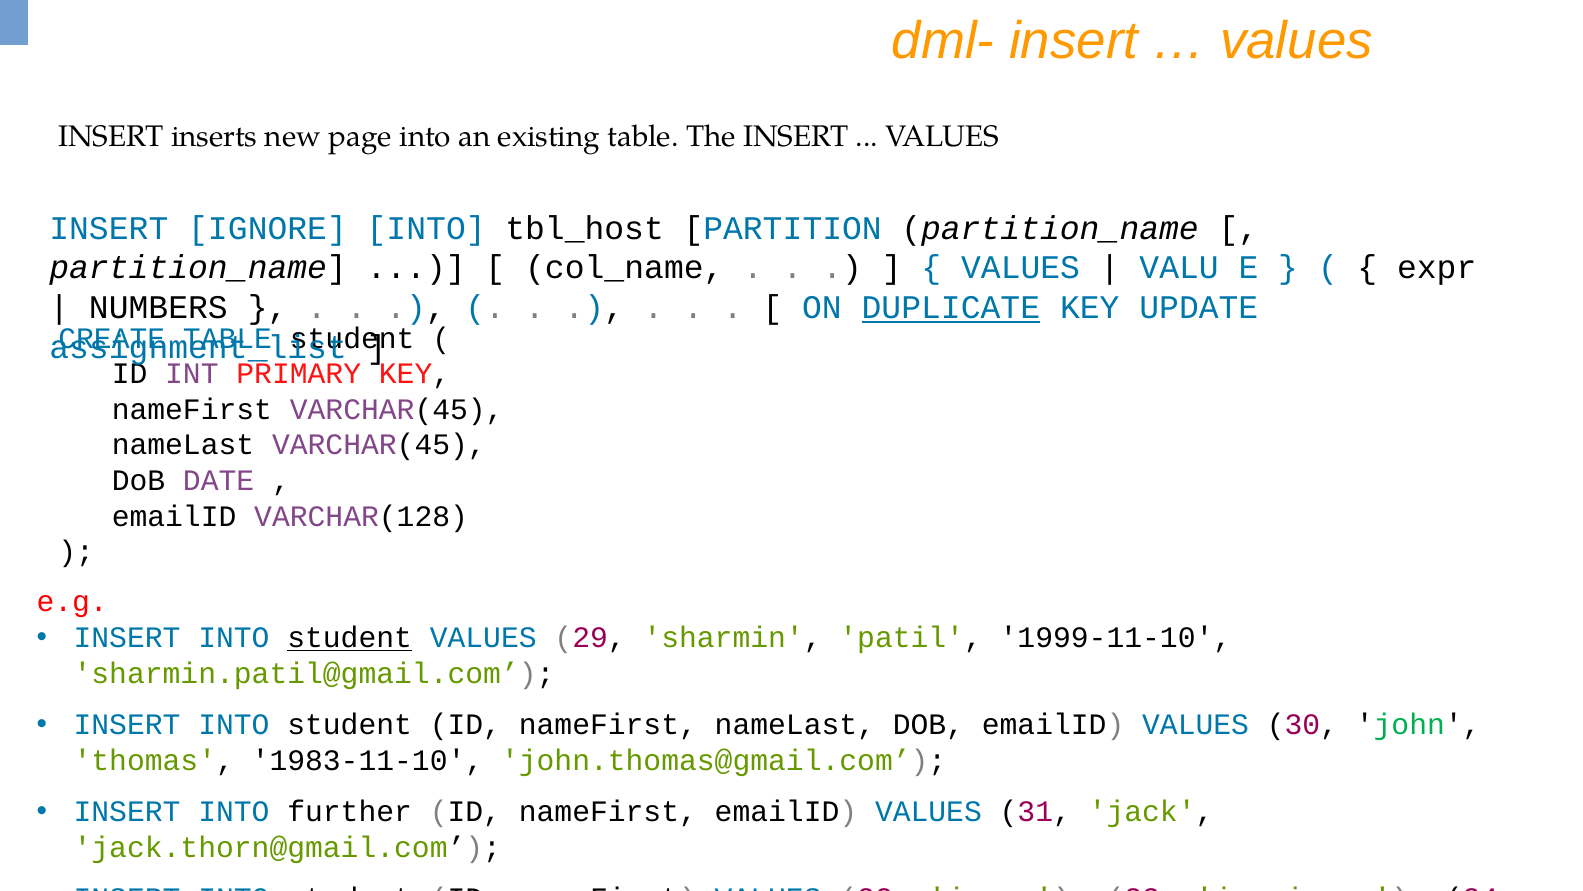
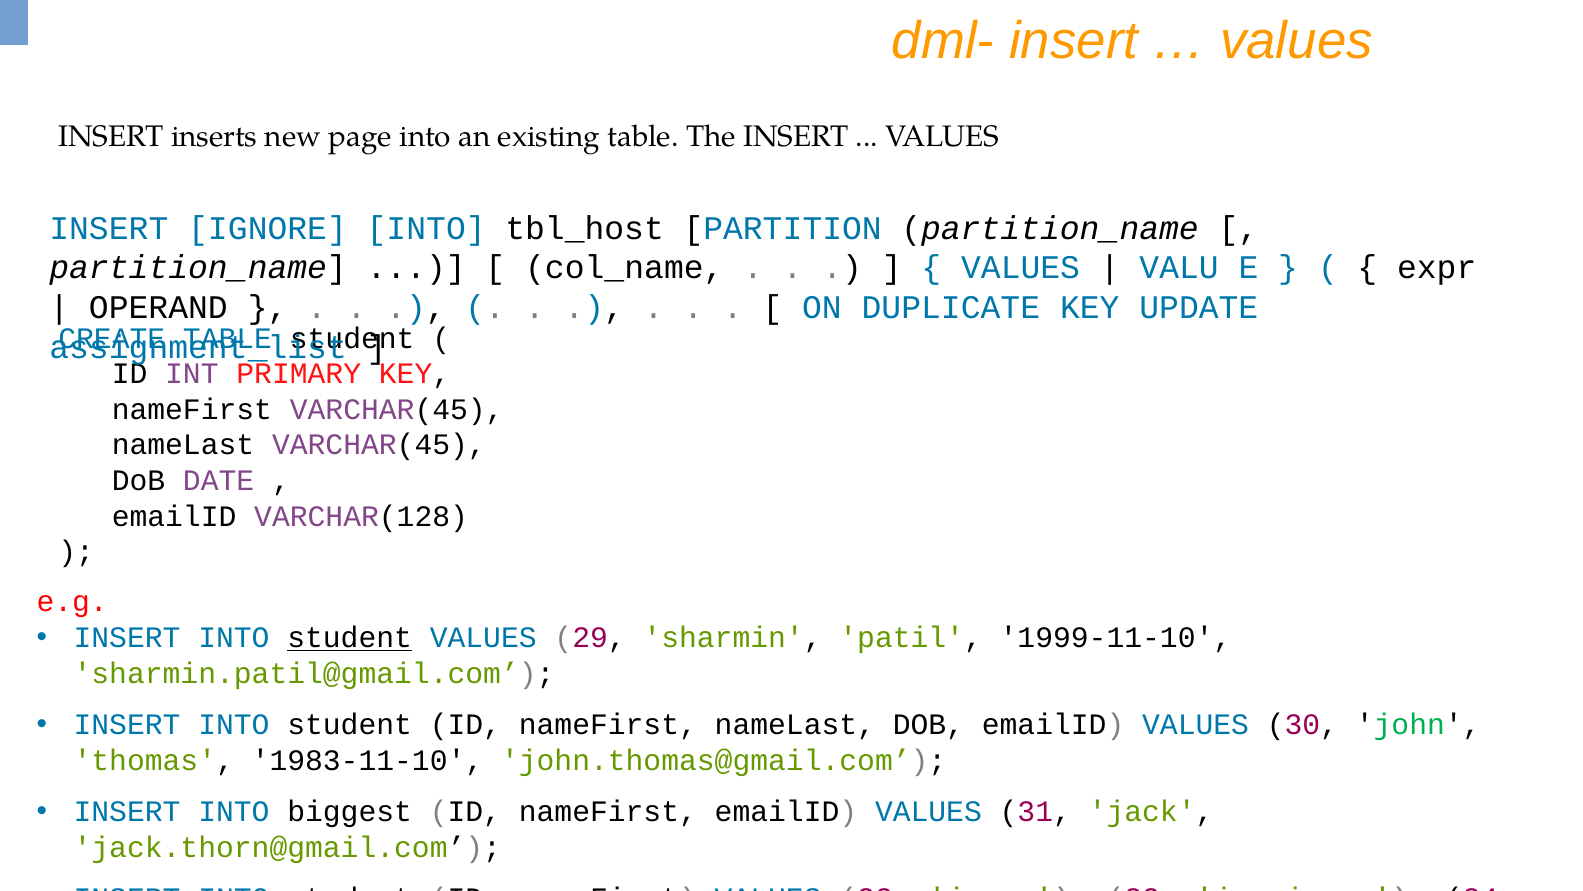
NUMBERS: NUMBERS -> OPERAND (158, 308)
DUPLICATE underline: present -> none (951, 308)
further: further -> biggest (350, 811)
